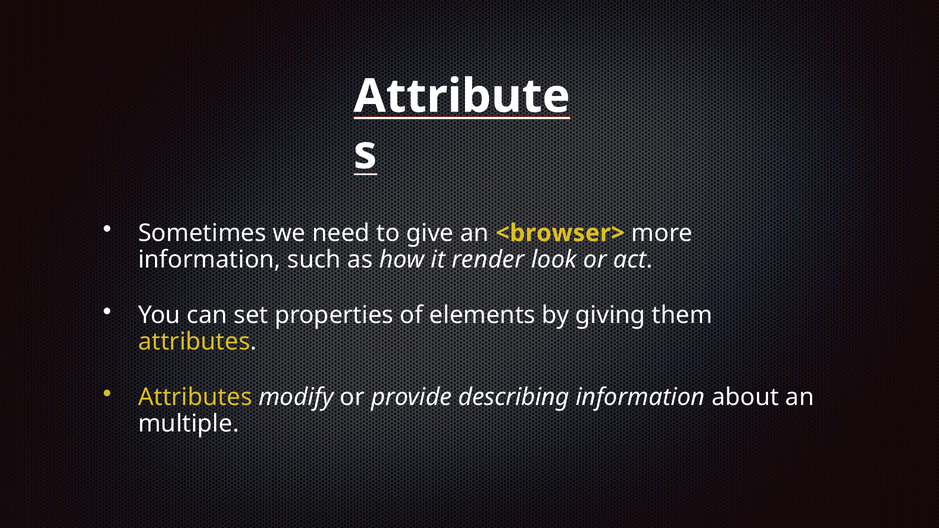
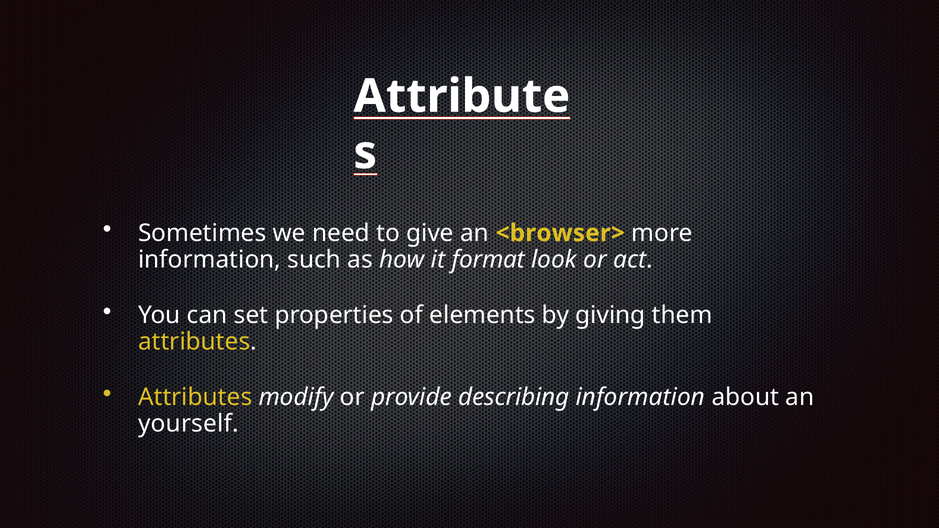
render: render -> format (488, 260)
multiple: multiple -> yourself (188, 424)
